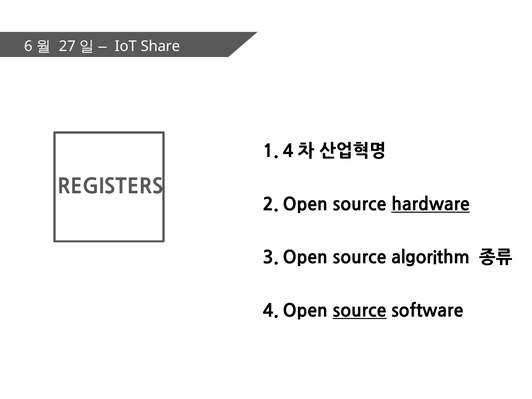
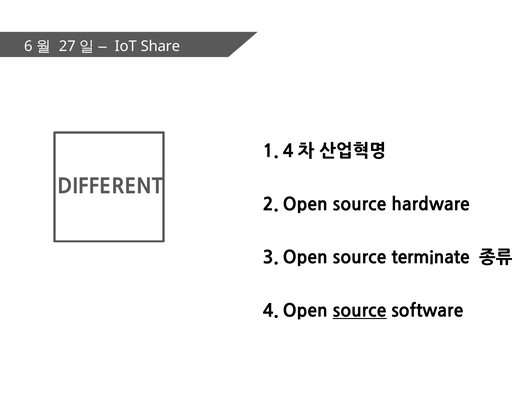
REGISTERS: REGISTERS -> DIFFERENT (110, 187)
hardware underline: present -> none (431, 205)
algorithm: algorithm -> terminate (431, 258)
